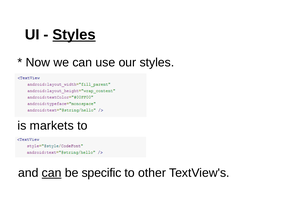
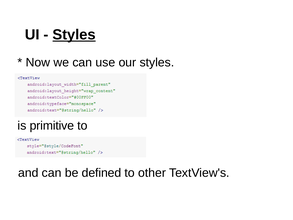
markets: markets -> primitive (52, 125)
can underline: present -> none (52, 173)
specific: specific -> defined (102, 173)
